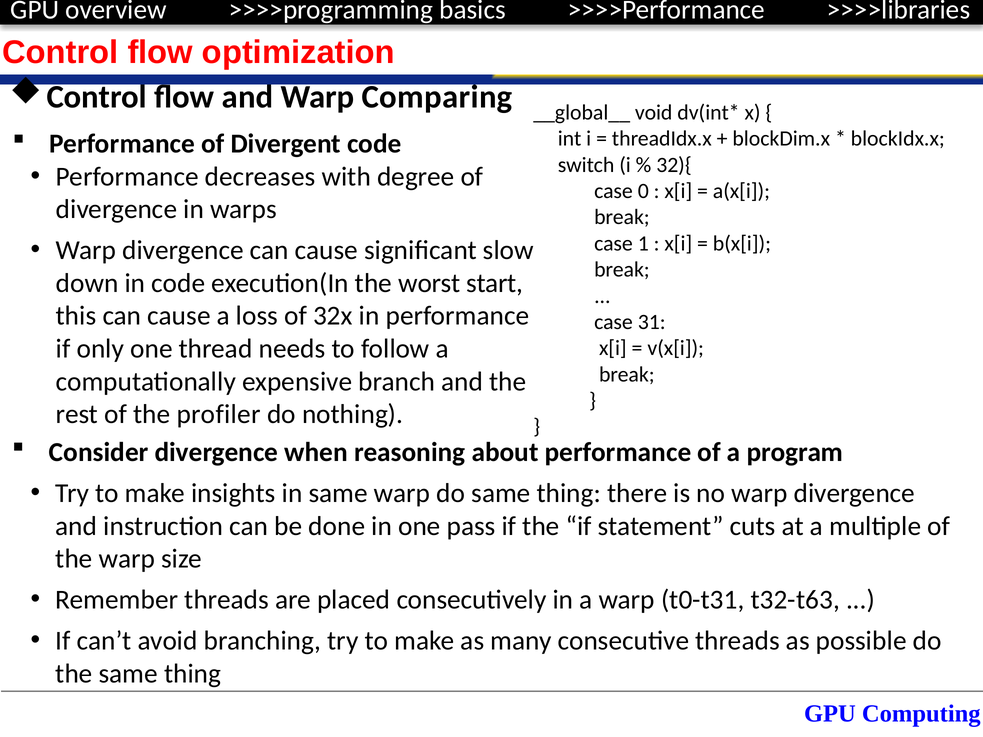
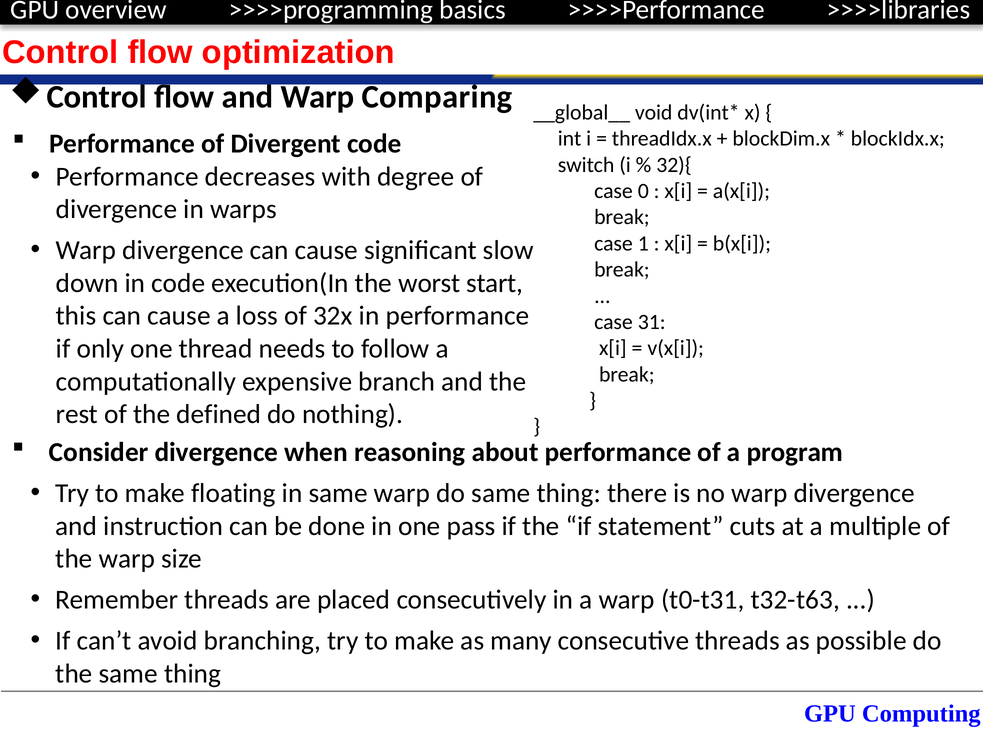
profiler: profiler -> defined (219, 414)
insights: insights -> floating (233, 493)
